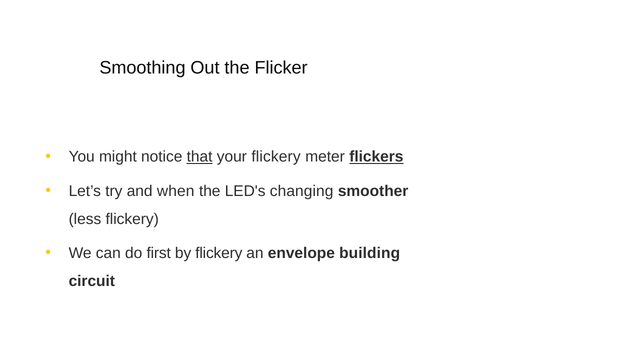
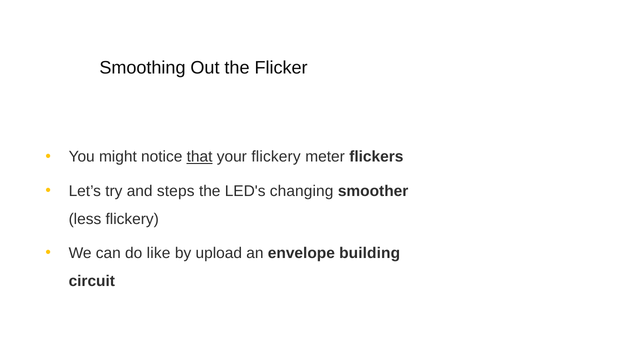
flickers underline: present -> none (376, 157)
when: when -> steps (176, 191)
first: first -> like (159, 253)
by flickery: flickery -> upload (219, 253)
